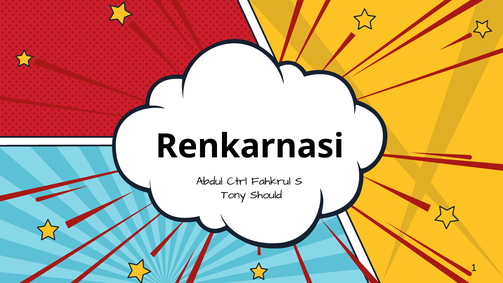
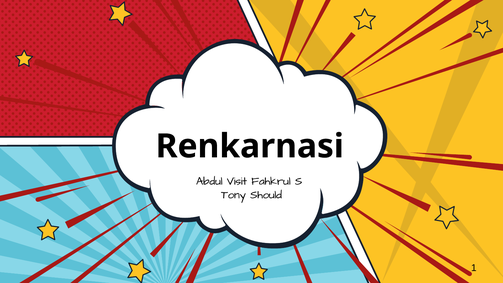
Ctrl: Ctrl -> Visit (237, 181)
